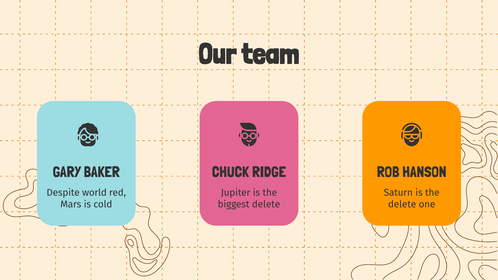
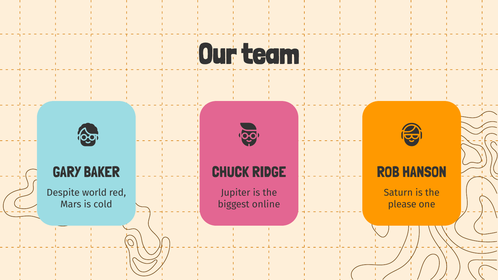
biggest delete: delete -> online (266, 204)
delete: delete -> please (402, 204)
